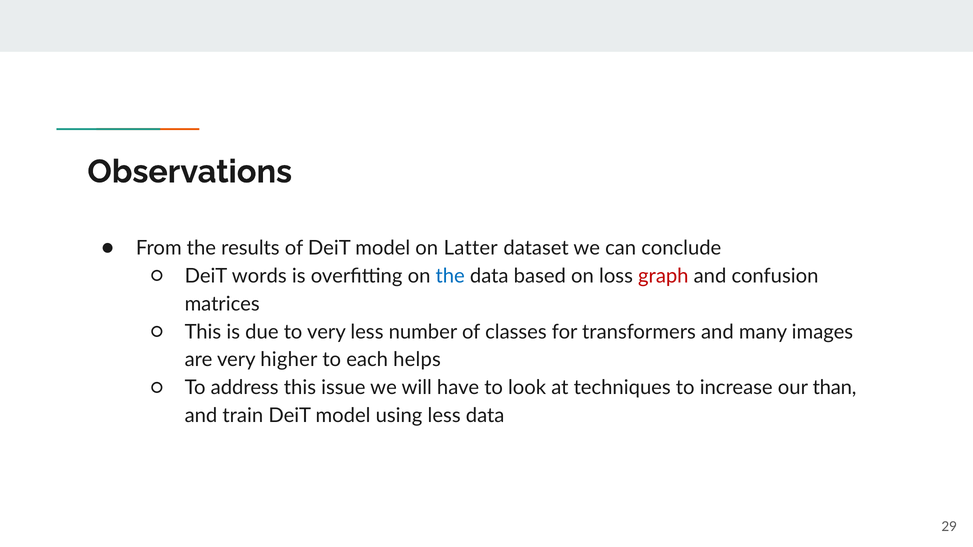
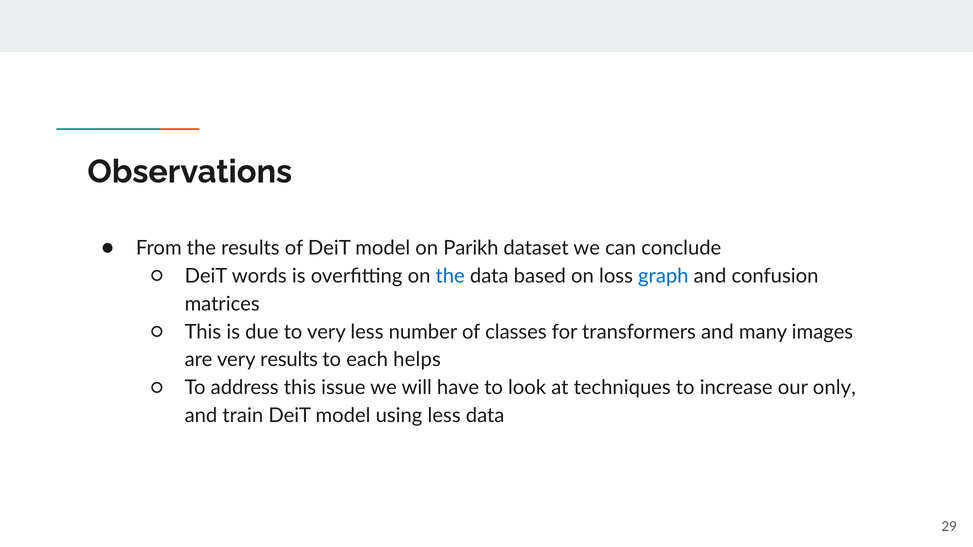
Latter: Latter -> Parikh (471, 248)
graph colour: red -> blue (663, 276)
very higher: higher -> results (289, 360)
than: than -> only (834, 388)
